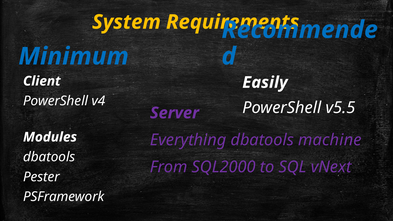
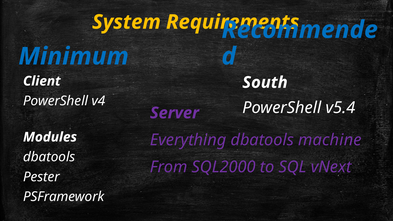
Easily: Easily -> South (265, 82)
v5.5: v5.5 -> v5.4 (340, 108)
